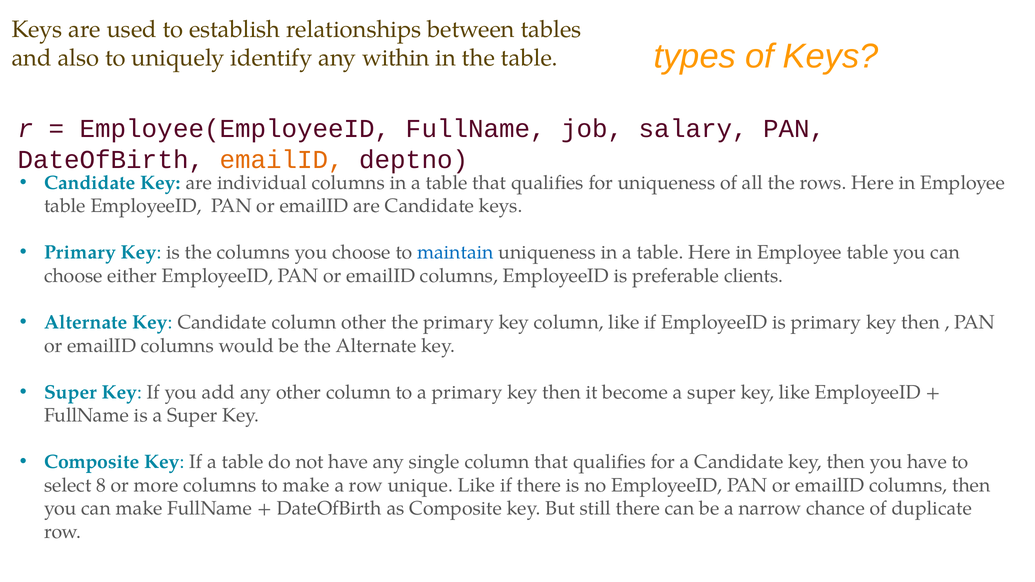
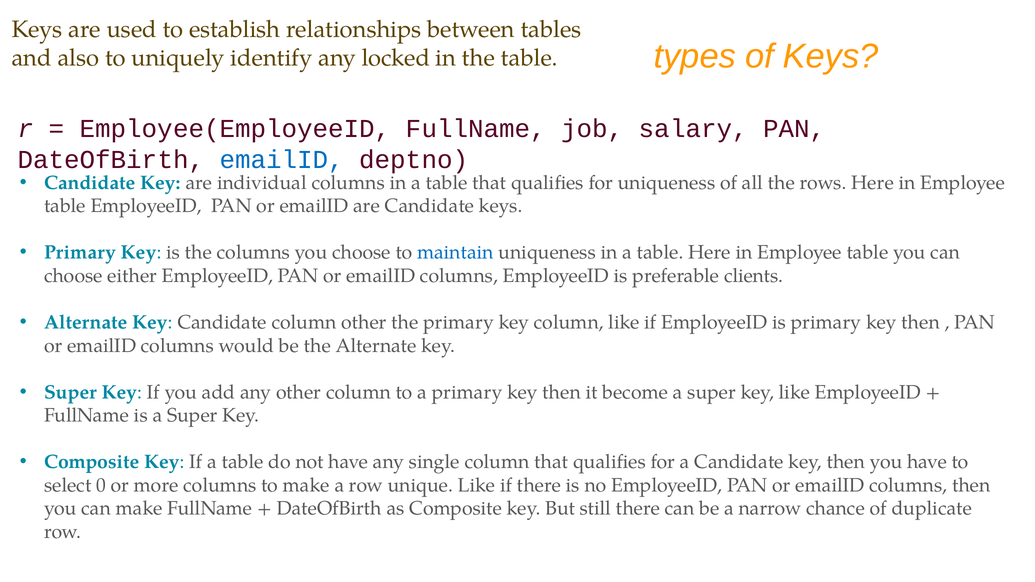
within: within -> locked (396, 58)
emailID colour: orange -> blue (282, 160)
8: 8 -> 0 (101, 485)
